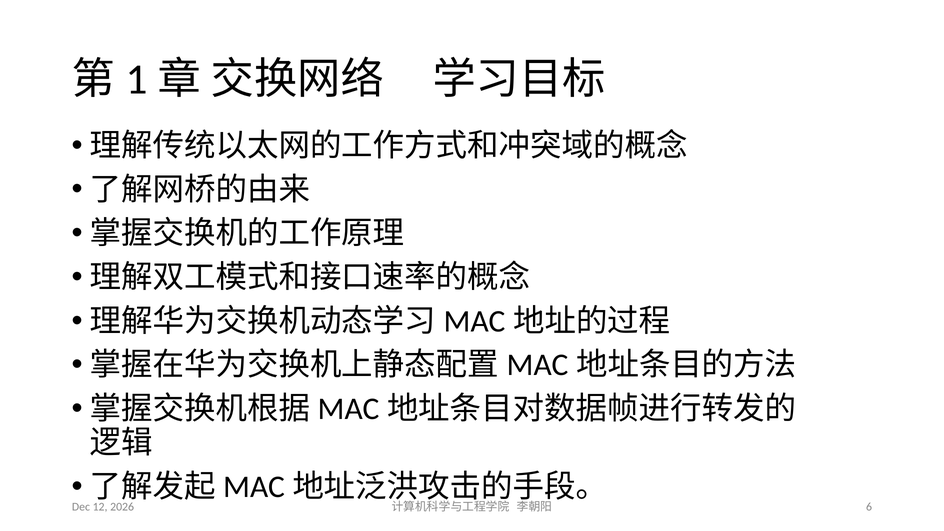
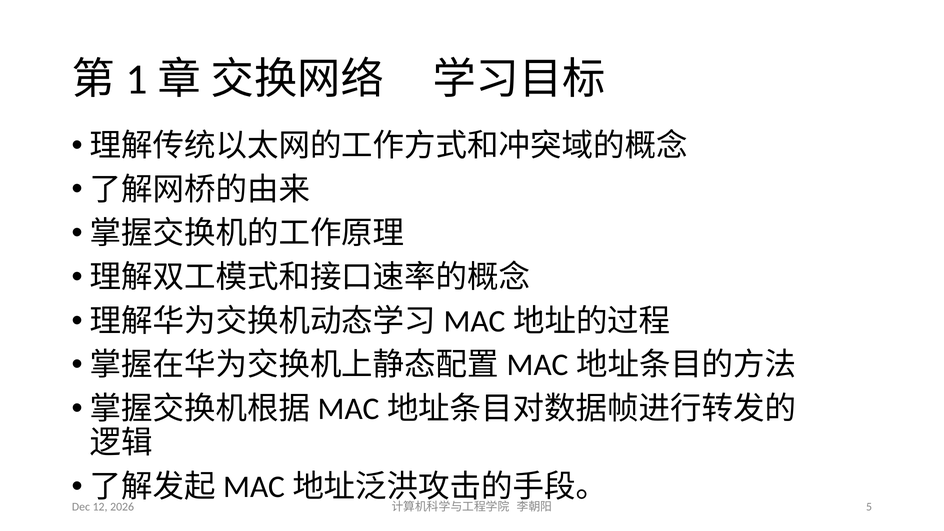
6: 6 -> 5 (869, 507)
